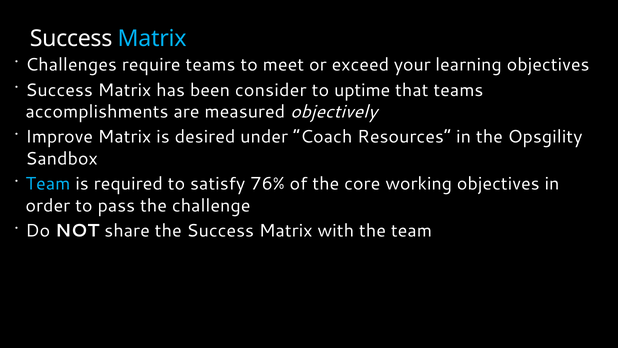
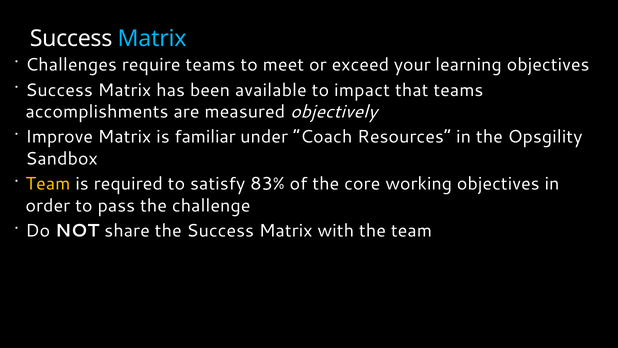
consider: consider -> available (271, 90)
uptime: uptime -> impact (362, 90)
desired: desired -> familiar (205, 137)
Team colour: light blue -> yellow (48, 184)
76%: 76% -> 83% (267, 184)
